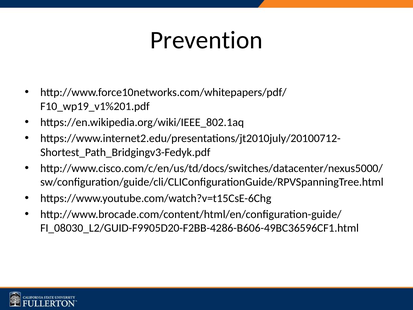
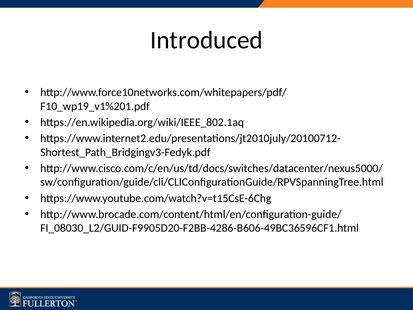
Prevention: Prevention -> Introduced (206, 40)
